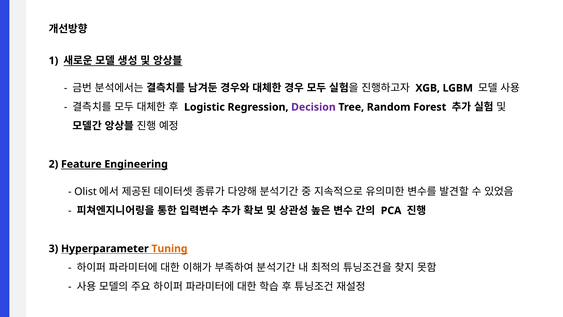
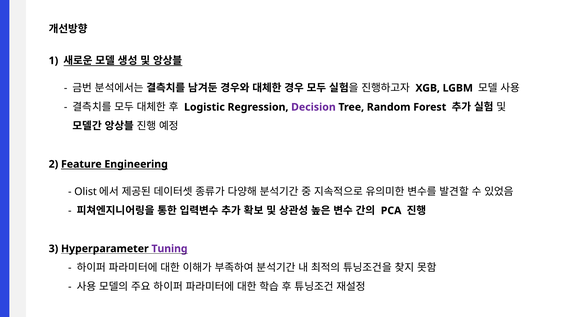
Tuning colour: orange -> purple (169, 248)
